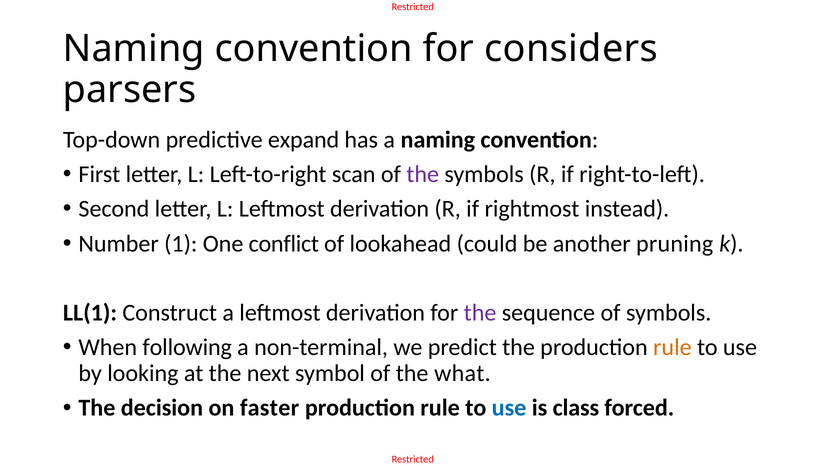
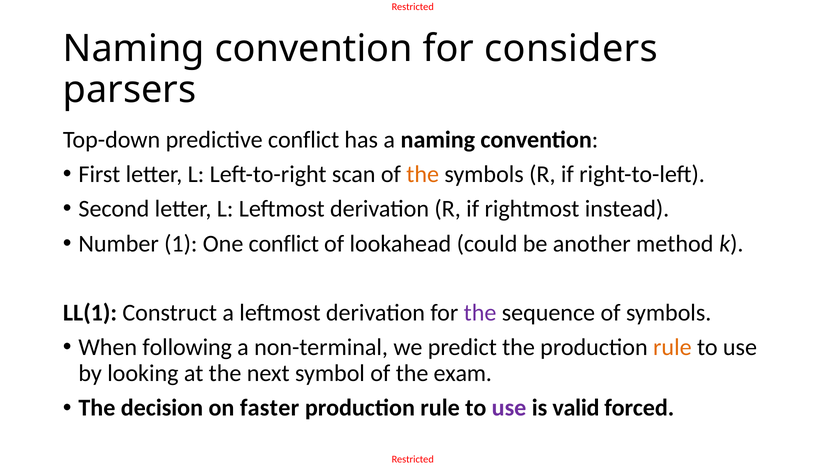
predictive expand: expand -> conflict (304, 140)
the colour: purple -> orange (423, 174)
pruning: pruning -> method (675, 243)
what: what -> exam (463, 373)
use colour: blue -> purple (509, 408)
class: class -> valid (576, 408)
